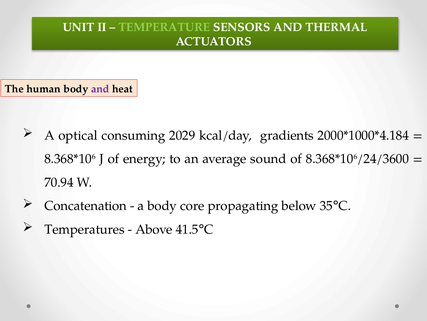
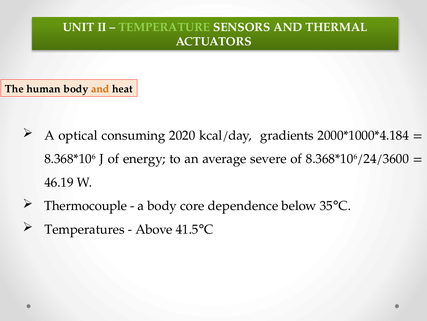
and colour: purple -> orange (100, 89)
2029: 2029 -> 2020 (182, 135)
sound: sound -> severe (268, 159)
70.94: 70.94 -> 46.19 (59, 182)
Concatenation: Concatenation -> Thermocouple (86, 205)
propagating: propagating -> dependence (243, 205)
